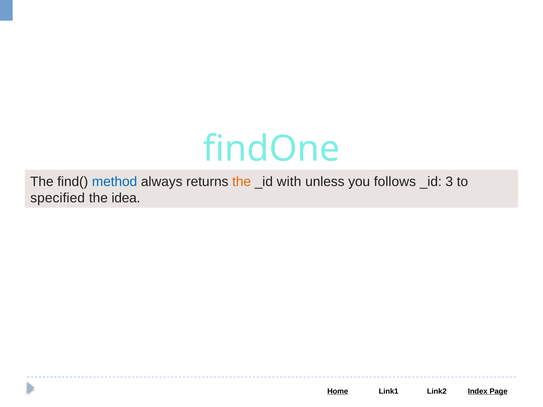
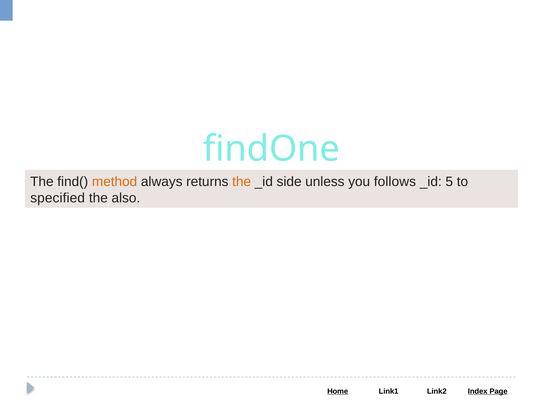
method colour: blue -> orange (115, 182)
with: with -> side (289, 182)
3: 3 -> 5 (449, 182)
idea: idea -> also (126, 198)
